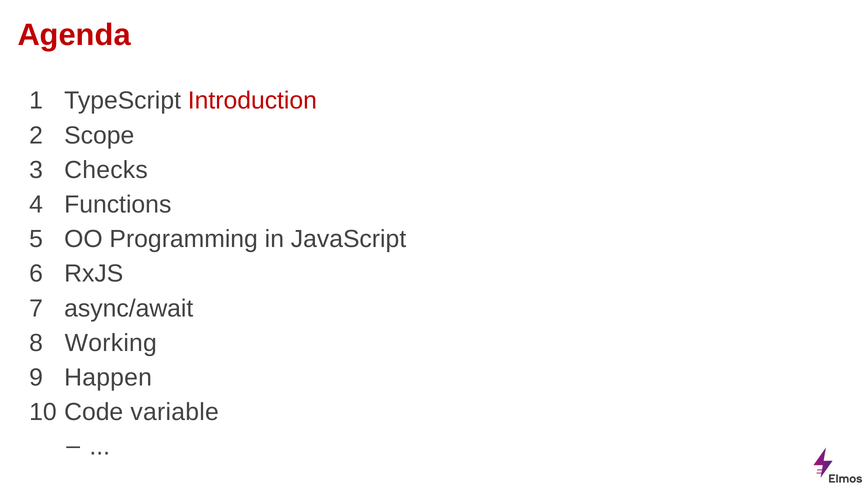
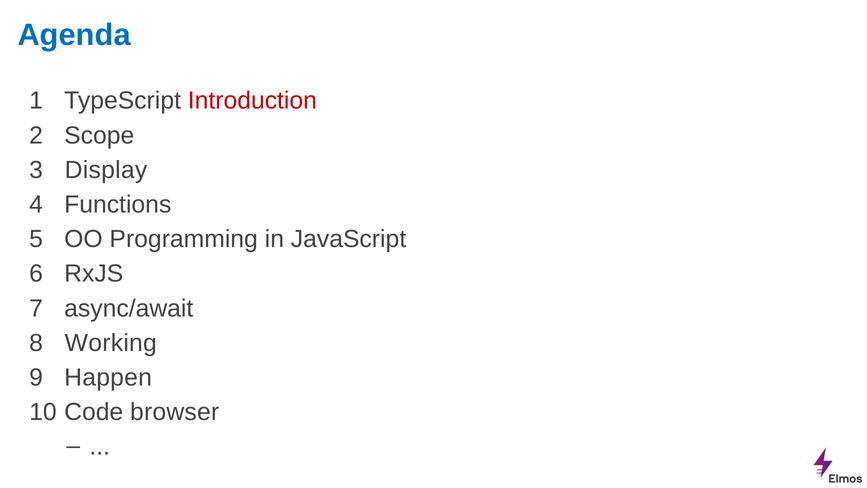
Agenda colour: red -> blue (74, 35)
Checks: Checks -> Display (106, 170)
variable: variable -> browser (175, 412)
